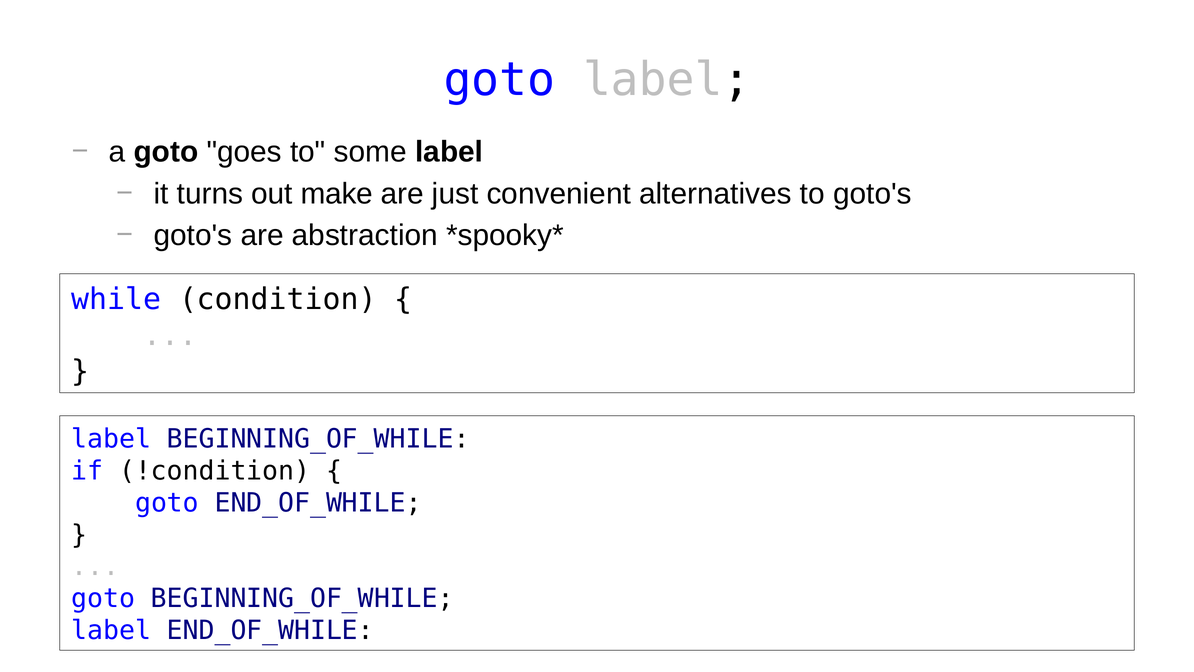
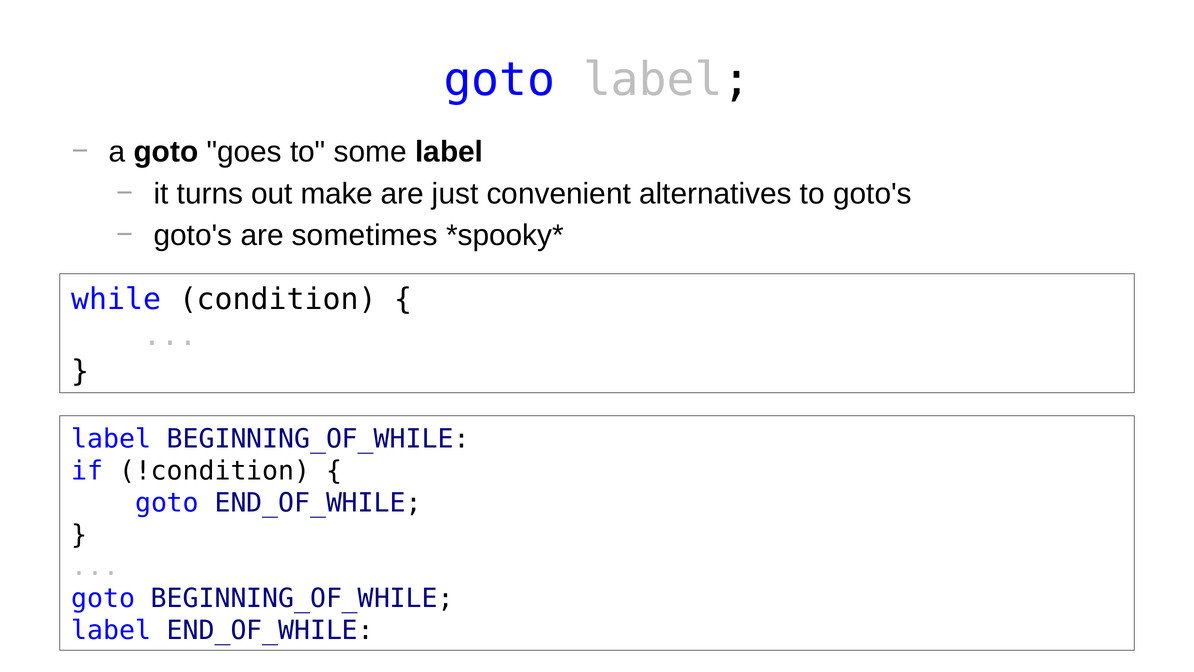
abstraction: abstraction -> sometimes (365, 235)
